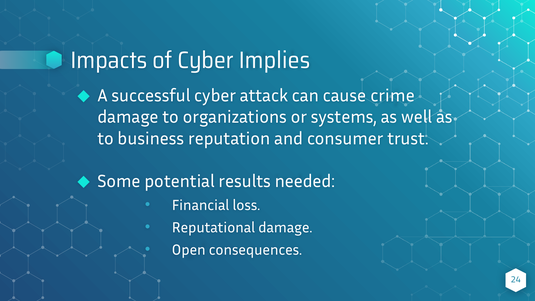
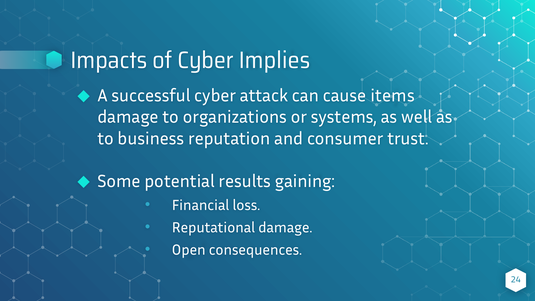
crime: crime -> items (393, 96)
needed: needed -> gaining (305, 181)
